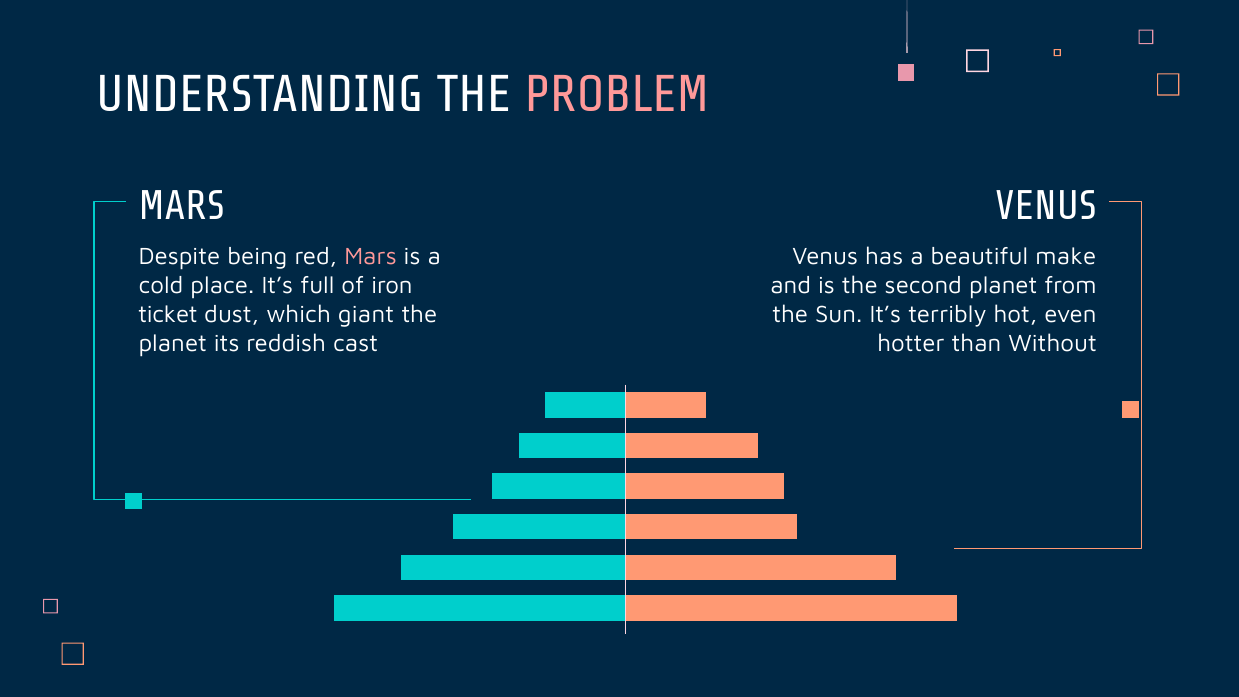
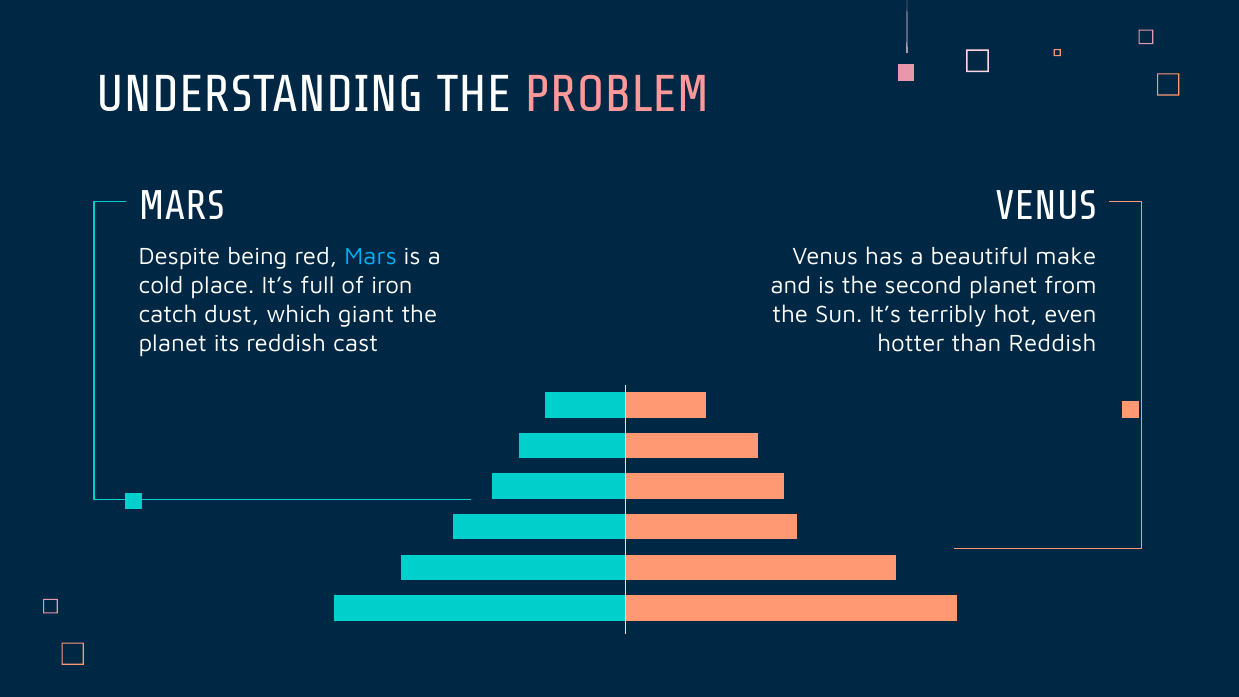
Mars colour: pink -> light blue (371, 257)
ticket: ticket -> catch (168, 315)
than Without: Without -> Reddish (1053, 344)
